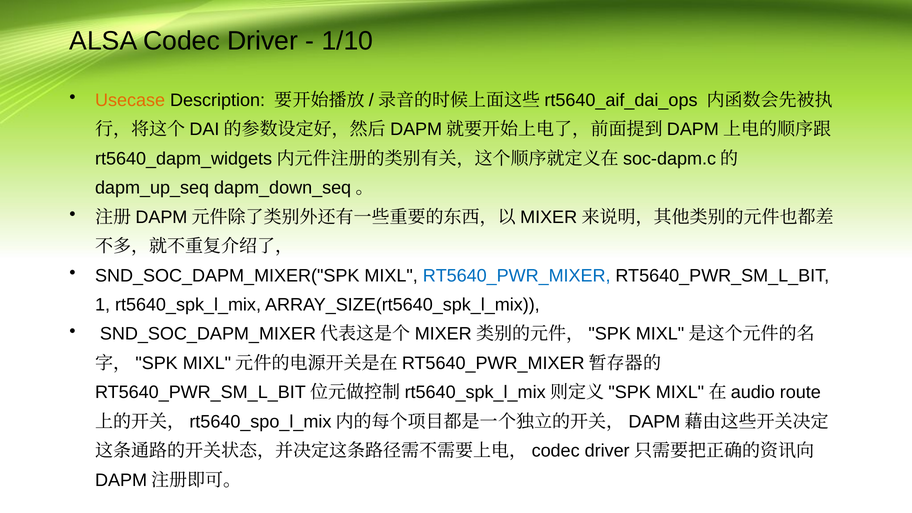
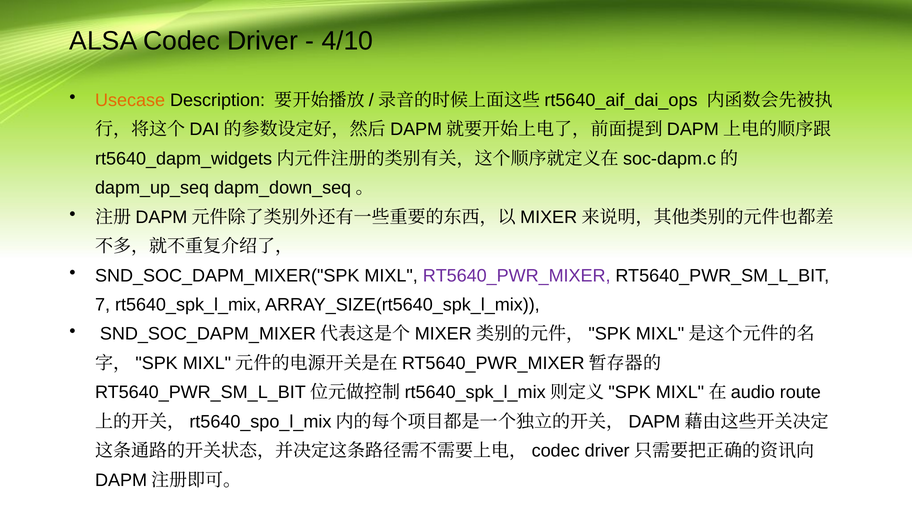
1/10: 1/10 -> 4/10 (347, 41)
RT5640_PWR_MIXER colour: blue -> purple (517, 276)
1: 1 -> 7 (103, 305)
